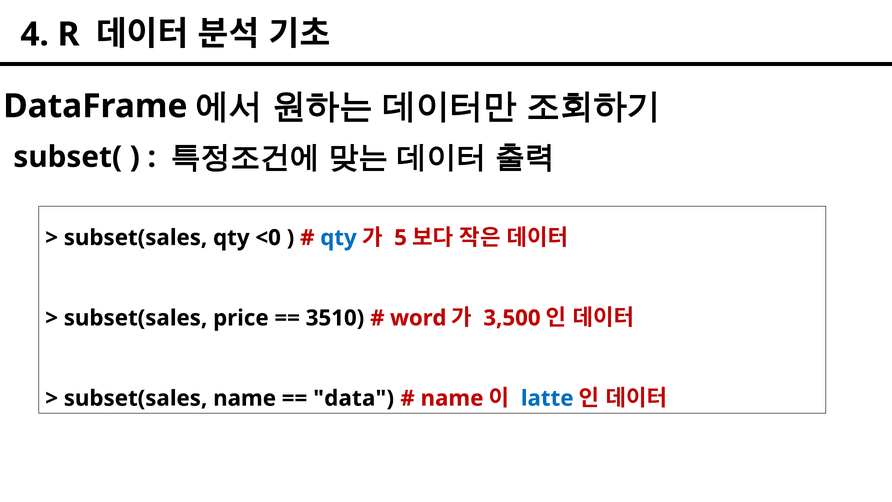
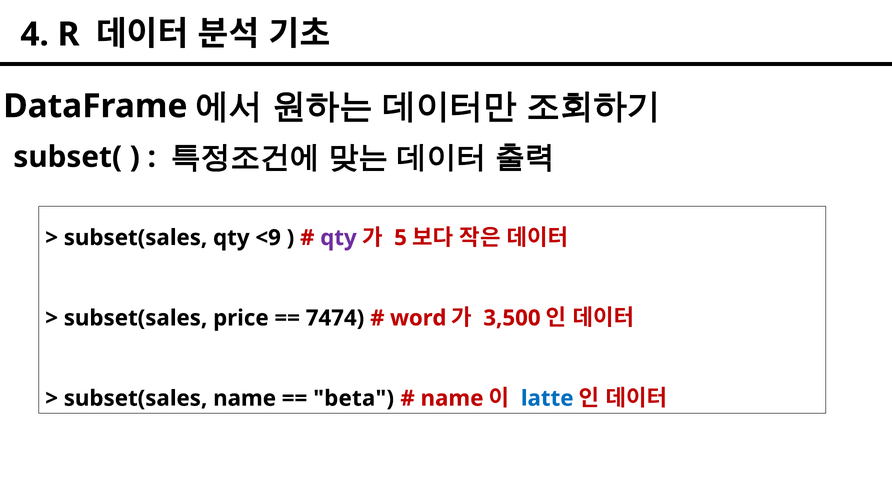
<0: <0 -> <9 (268, 238)
qty colour: blue -> purple (338, 238)
3510: 3510 -> 7474 (335, 318)
data: data -> beta (354, 398)
